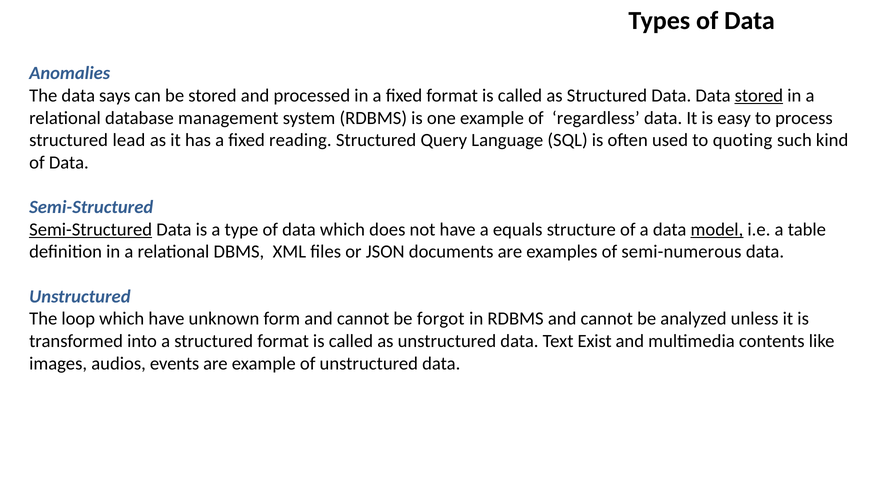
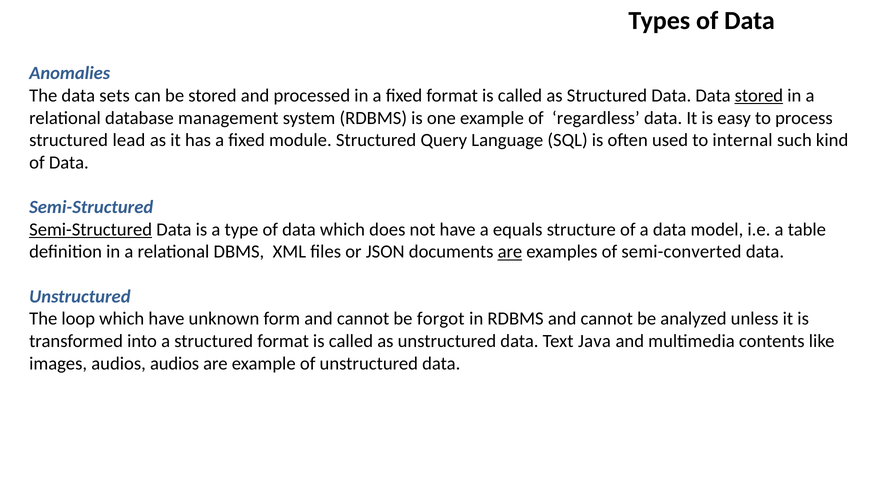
says: says -> sets (115, 96)
reading: reading -> module (300, 140)
quoting: quoting -> internal (743, 140)
model underline: present -> none (717, 230)
are underline: none -> present (510, 252)
semi-numerous: semi-numerous -> semi-converted (681, 252)
Exist: Exist -> Java (594, 341)
audios events: events -> audios (175, 364)
